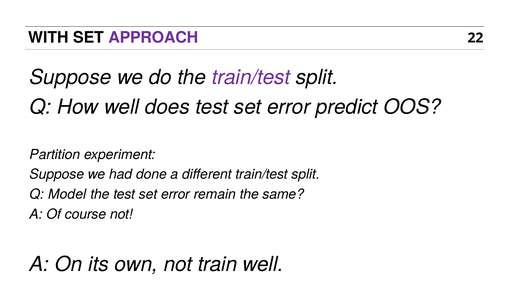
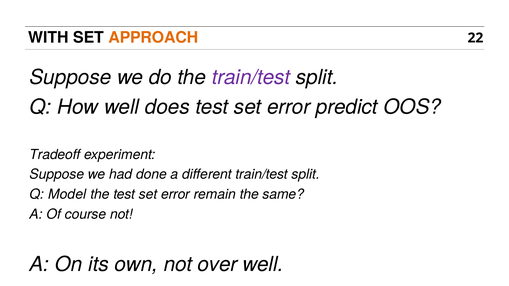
APPROACH colour: purple -> orange (153, 38)
Partition: Partition -> Tradeoff (55, 154)
train: train -> over (217, 264)
